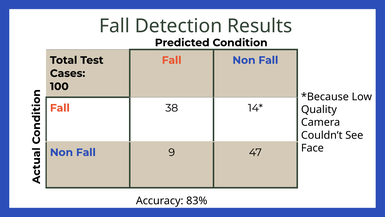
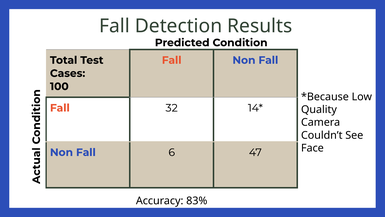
38: 38 -> 32 (172, 108)
9: 9 -> 6 (172, 152)
